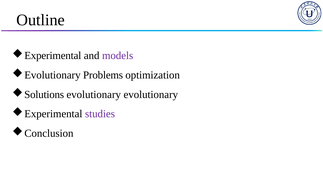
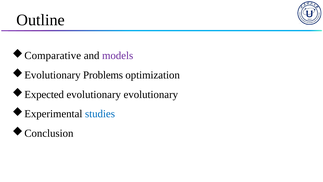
Experimental: Experimental -> Comparative (53, 56)
Solutions: Solutions -> Expected (44, 94)
studies colour: purple -> blue (100, 114)
